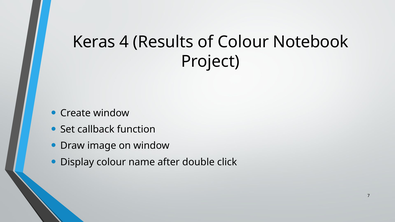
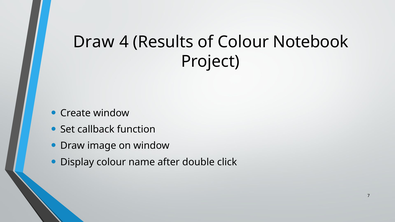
Keras: Keras -> Draw (94, 42)
